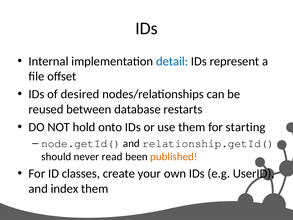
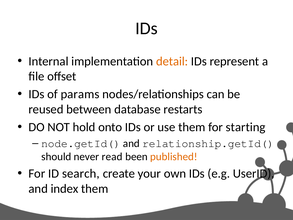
detail colour: blue -> orange (172, 61)
desired: desired -> params (80, 94)
classes: classes -> search (81, 173)
